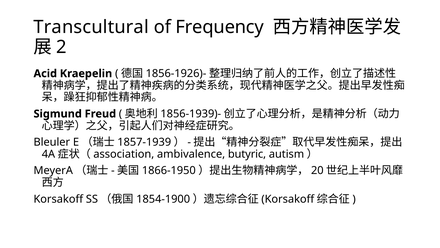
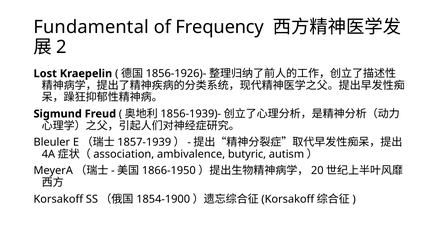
Transcultural: Transcultural -> Fundamental (91, 27)
Acid: Acid -> Lost (45, 73)
